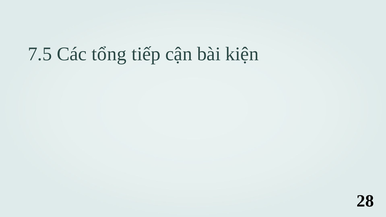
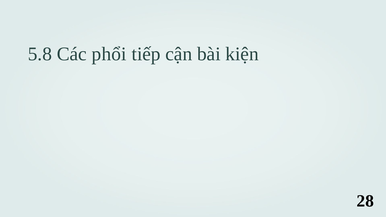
7.5: 7.5 -> 5.8 (40, 54)
tổng: tổng -> phổi (109, 54)
